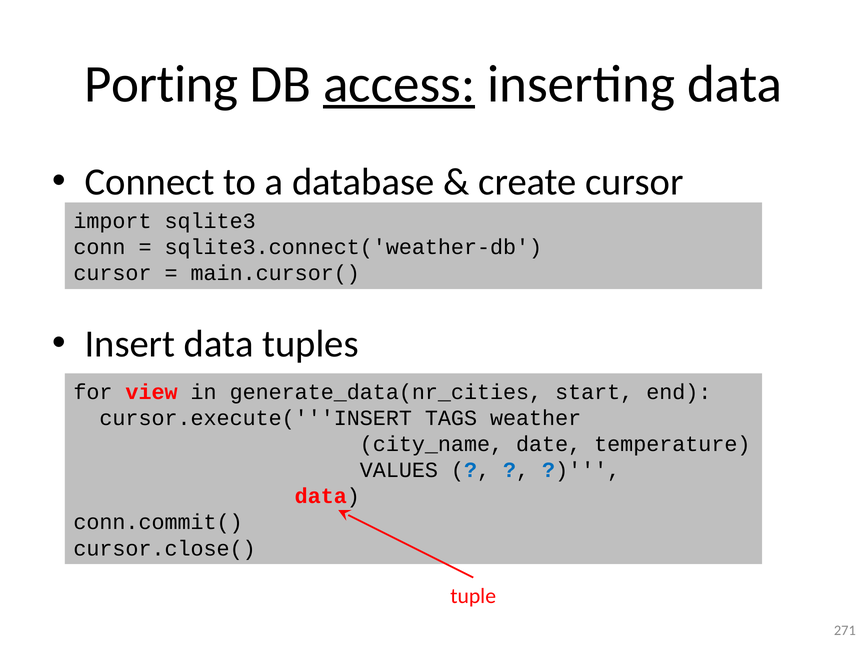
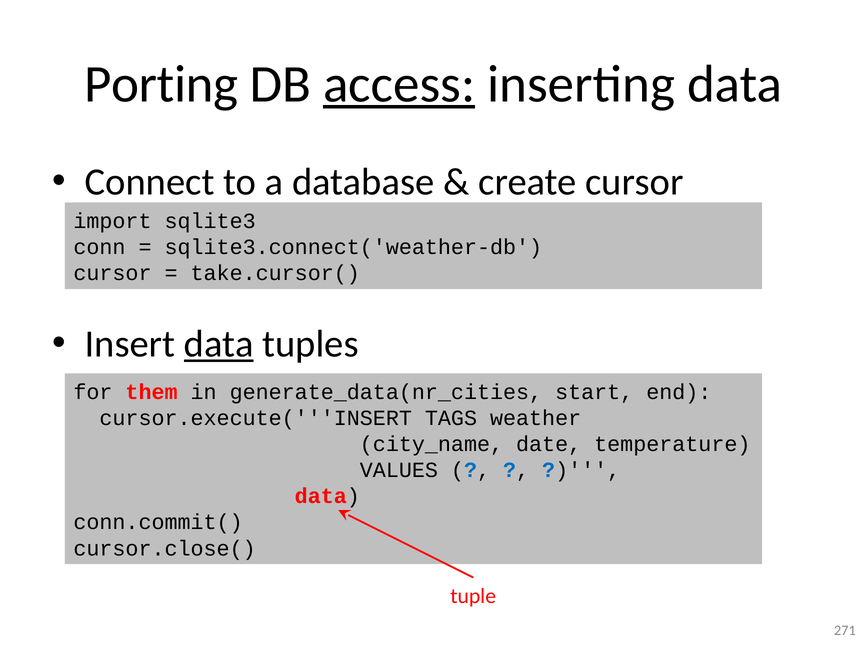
main.cursor(: main.cursor( -> take.cursor( (275, 273)
data underline: none -> present (219, 344)
view: view -> them (152, 392)
